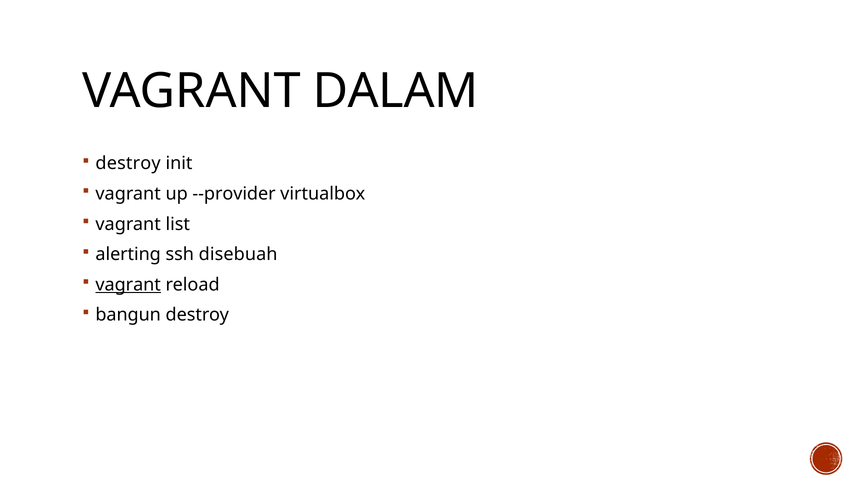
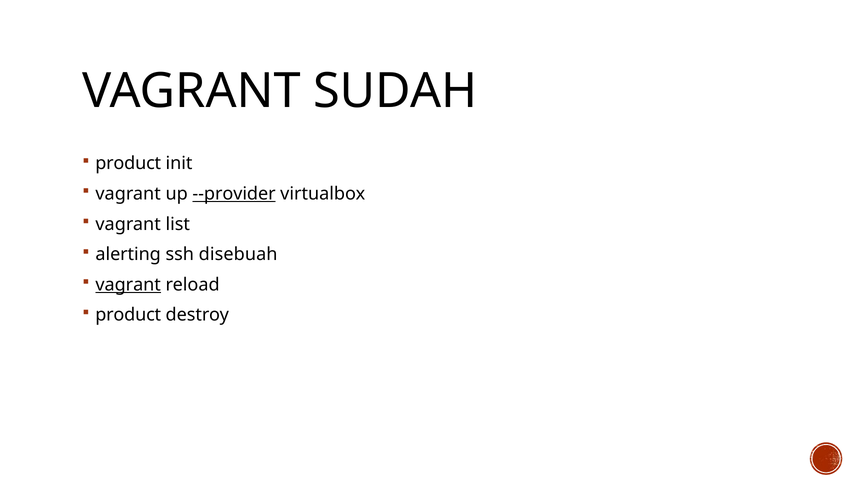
DALAM: DALAM -> SUDAH (395, 91)
destroy: destroy -> product (128, 164)
--provider underline: none -> present (234, 194)
bangun: bangun -> product (128, 315)
